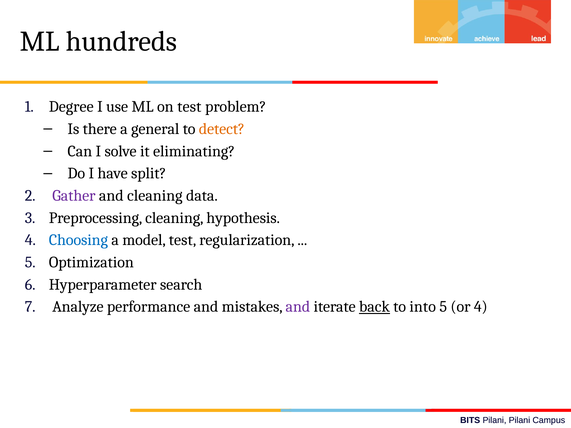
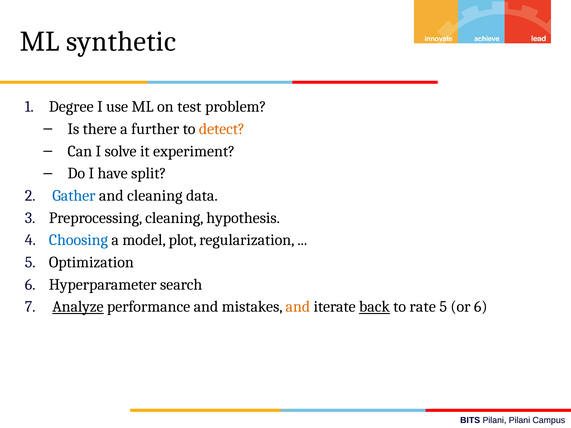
hundreds: hundreds -> synthetic (121, 41)
general: general -> further (155, 129)
eliminating: eliminating -> experiment (194, 151)
Gather colour: purple -> blue (74, 196)
model test: test -> plot (183, 240)
Analyze underline: none -> present (78, 307)
and colour: purple -> orange (298, 307)
into: into -> rate (423, 307)
or 4: 4 -> 6 (481, 307)
